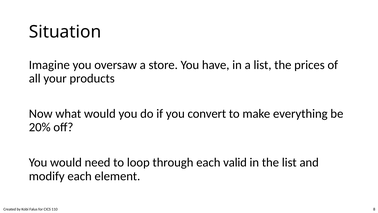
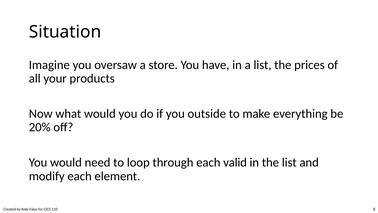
convert: convert -> outside (207, 113)
